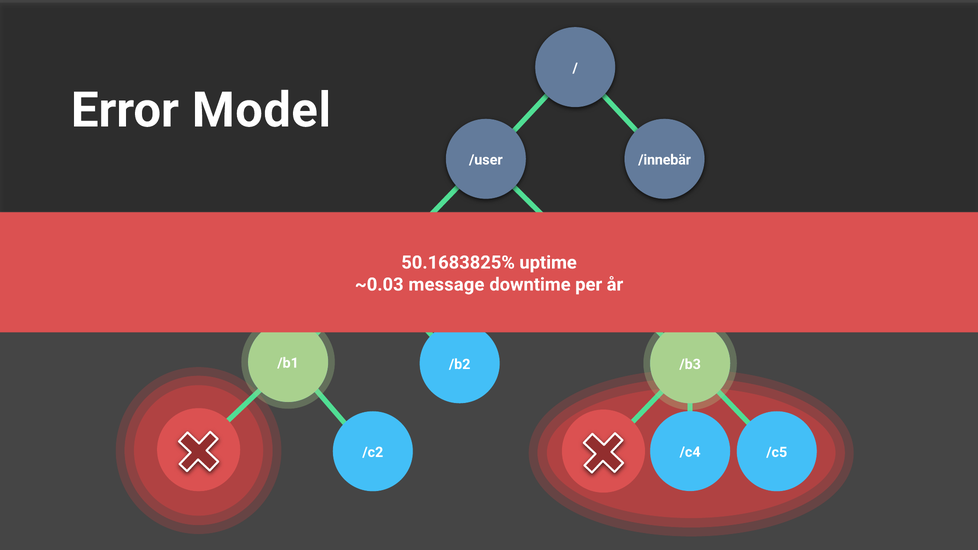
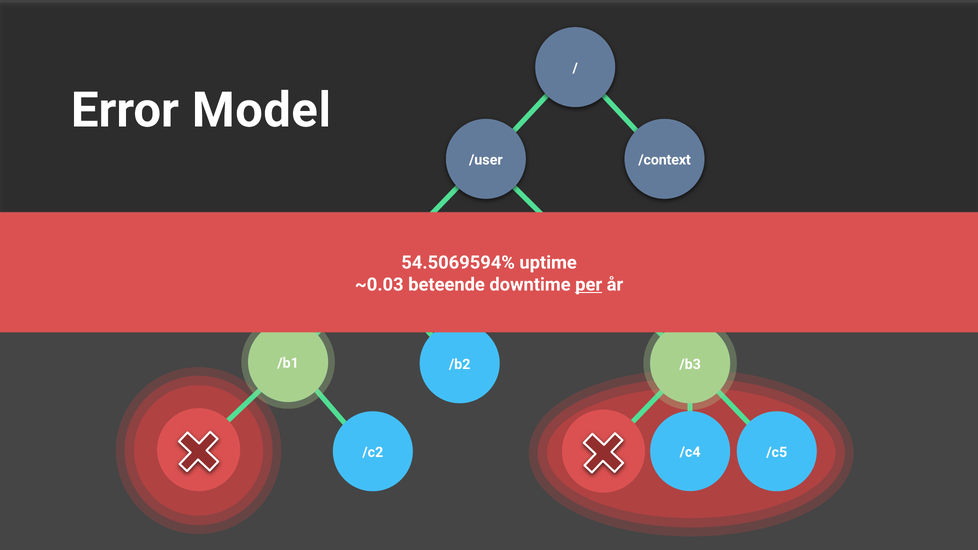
/innebär: /innebär -> /context (665, 160)
50.1683825%: 50.1683825% -> 54.5069594% (458, 263)
message: message -> beteende (447, 285)
per underline: none -> present (589, 285)
